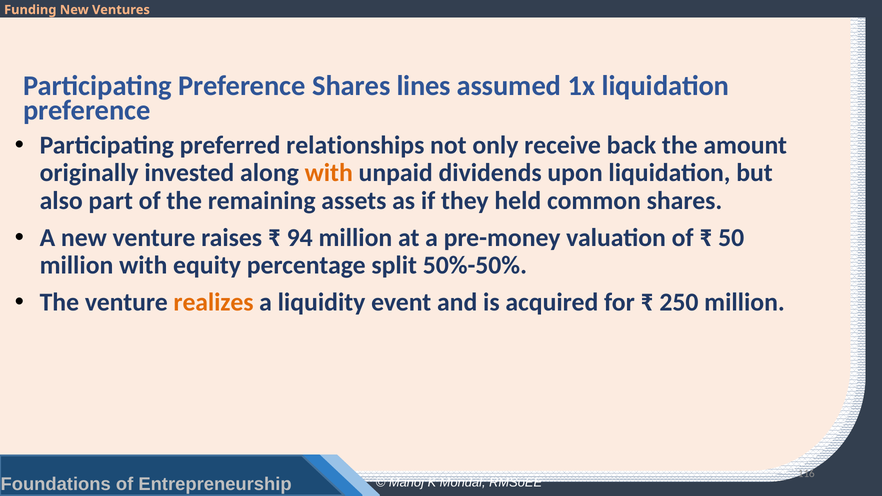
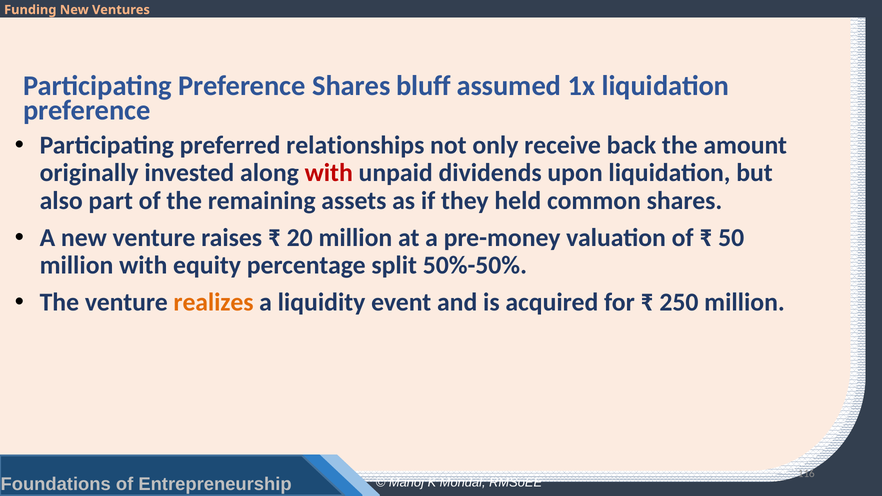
lines: lines -> bluff (424, 86)
with colour: orange -> red (329, 173)
94: 94 -> 20 (300, 238)
